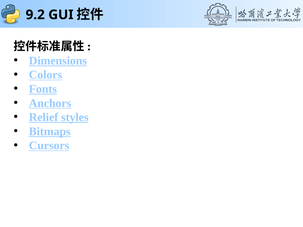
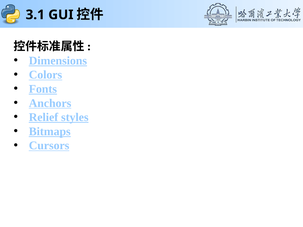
9.2: 9.2 -> 3.1 (35, 15)
